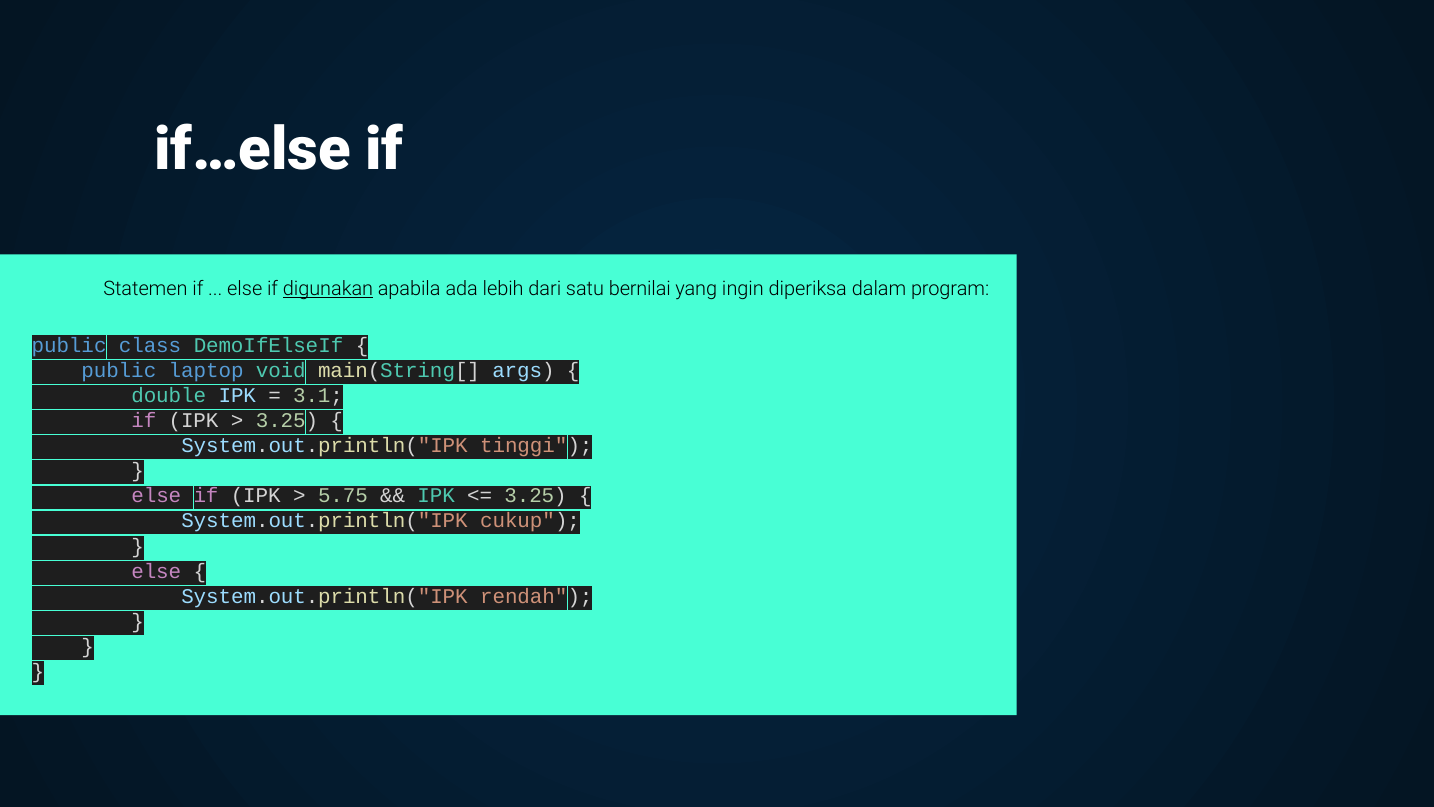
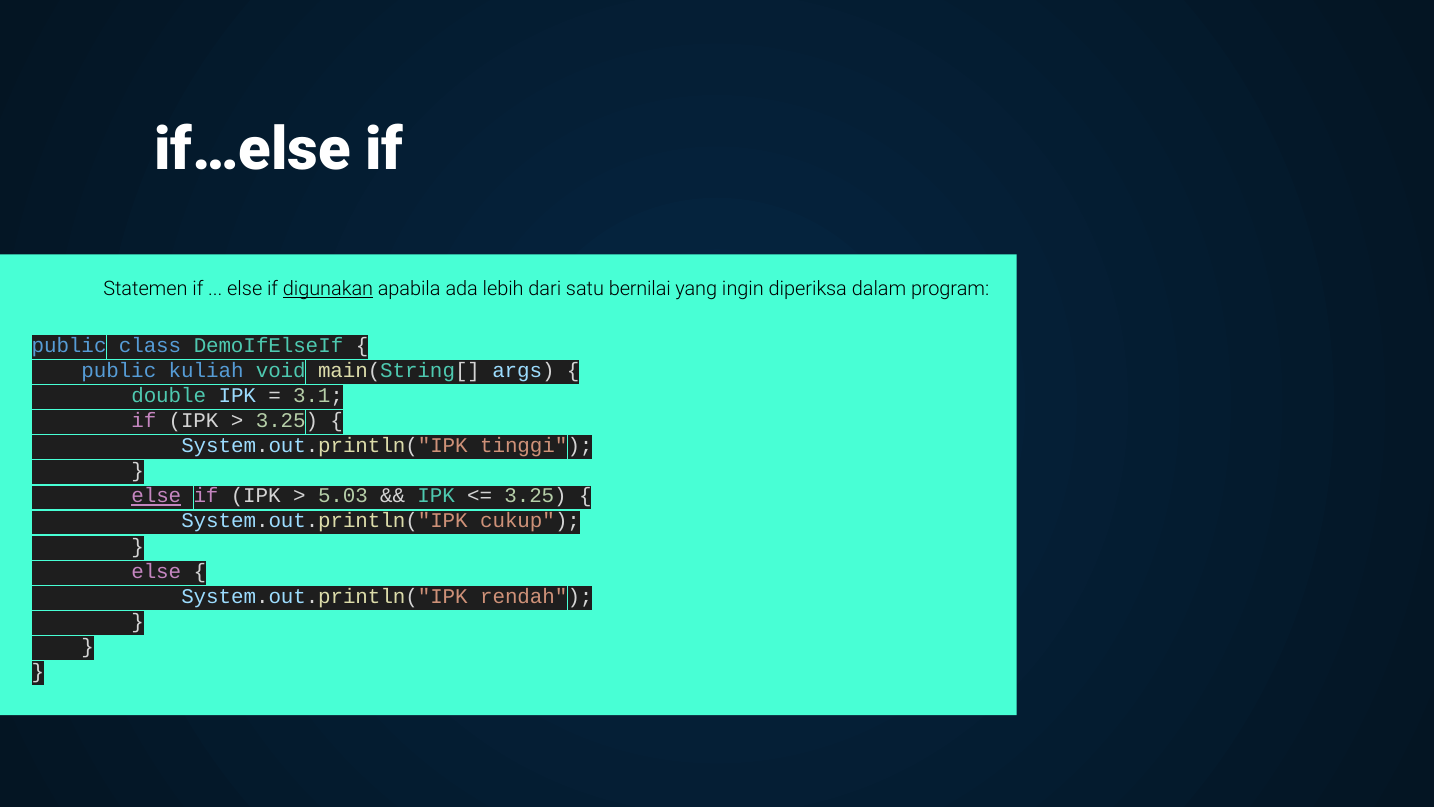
laptop: laptop -> kuliah (206, 370)
else underline: none -> present (156, 496)
5.75: 5.75 -> 5.03 (343, 496)
